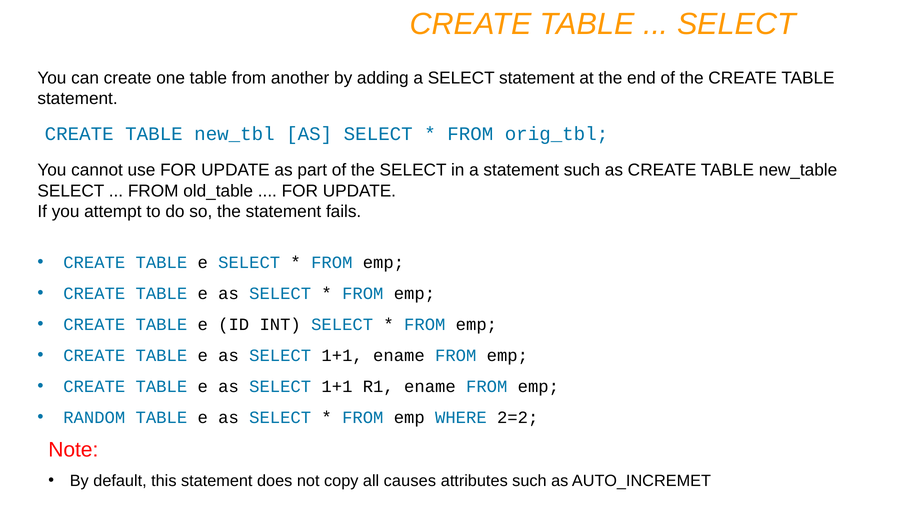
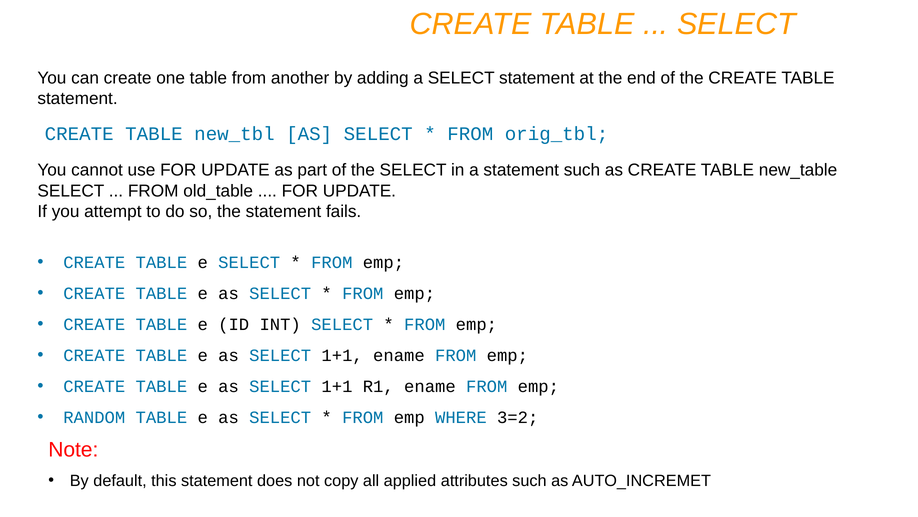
2=2: 2=2 -> 3=2 (518, 417)
causes: causes -> applied (410, 480)
